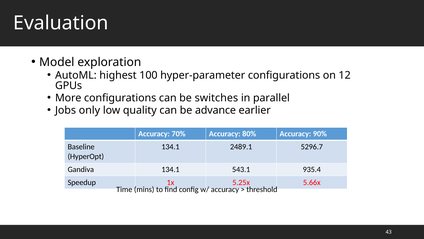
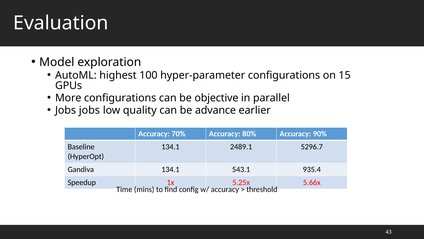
12: 12 -> 15 (345, 75)
switches: switches -> objective (216, 98)
Jobs only: only -> jobs (89, 110)
